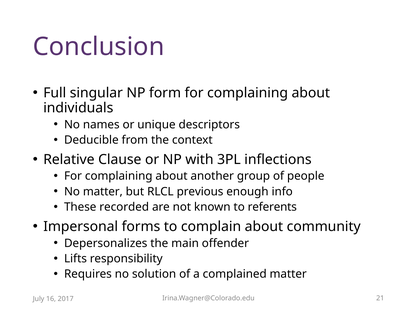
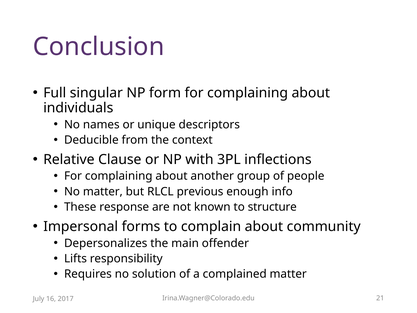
recorded: recorded -> response (124, 207)
referents: referents -> structure (272, 207)
